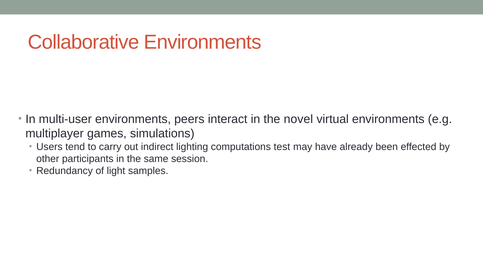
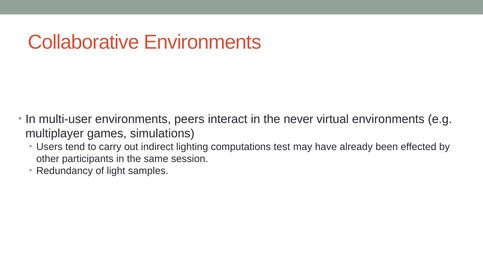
novel: novel -> never (298, 119)
